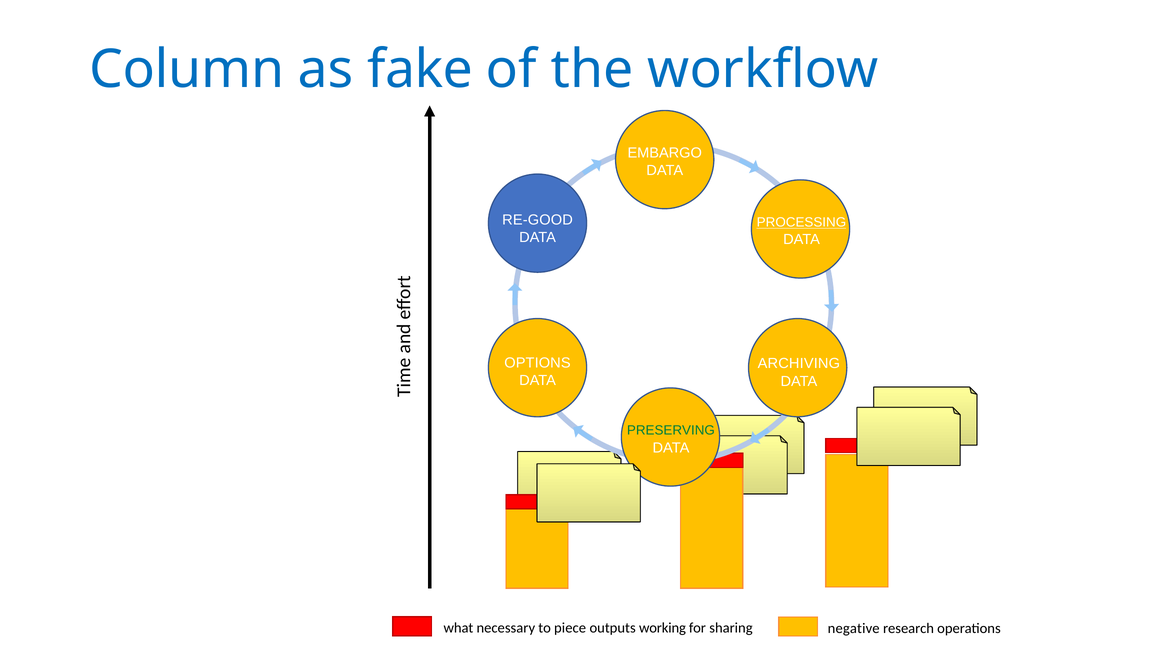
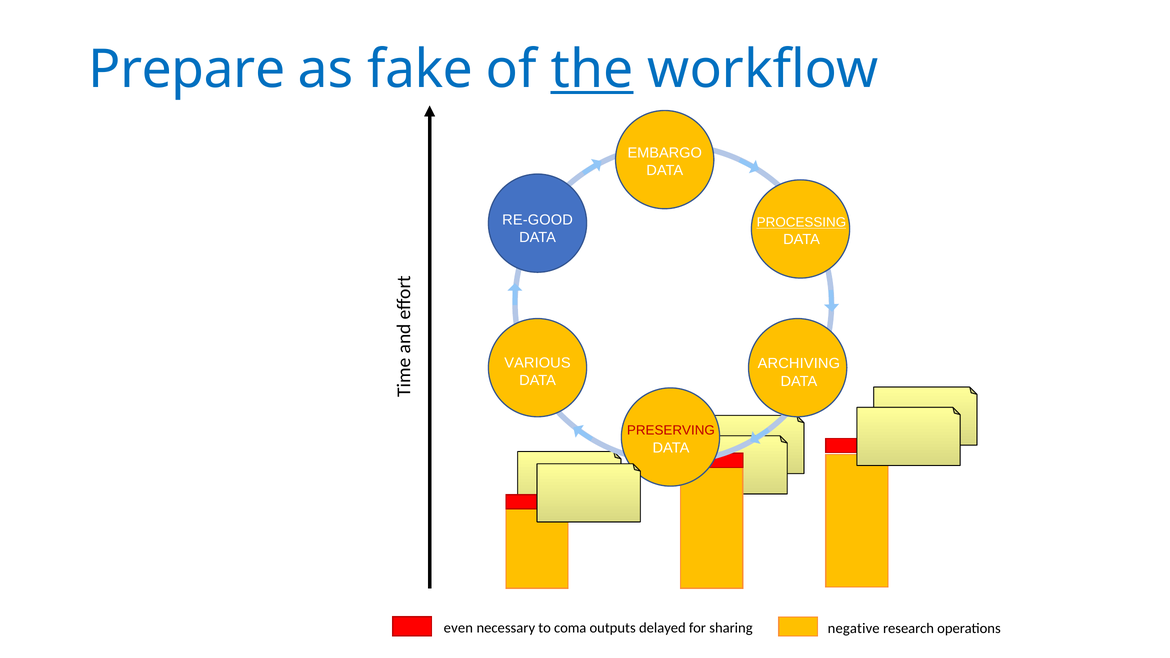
Column: Column -> Prepare (187, 69)
the underline: none -> present (592, 69)
OPTIONS: OPTIONS -> VARIOUS (537, 363)
PRESERVING colour: green -> red (671, 431)
what: what -> even (458, 628)
piece: piece -> coma (570, 628)
working: working -> delayed (662, 628)
